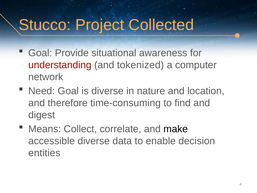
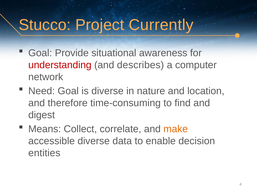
Collected: Collected -> Currently (161, 25)
tokenized: tokenized -> describes (140, 65)
make colour: black -> orange (176, 129)
